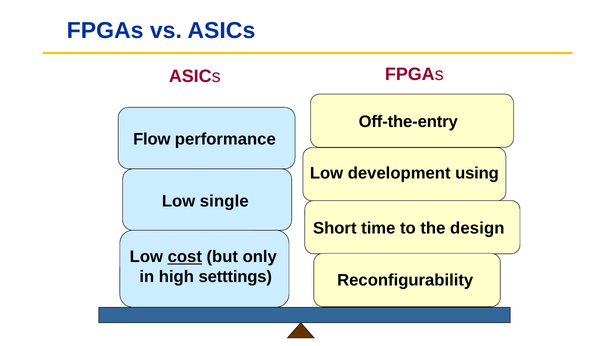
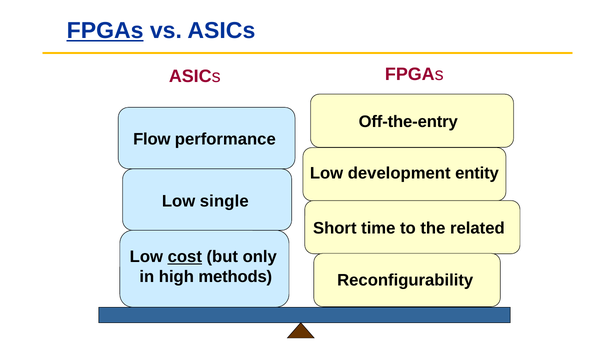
FPGAs underline: none -> present (105, 31)
using: using -> entity (477, 173)
design: design -> related (477, 228)
setttings: setttings -> methods (235, 277)
